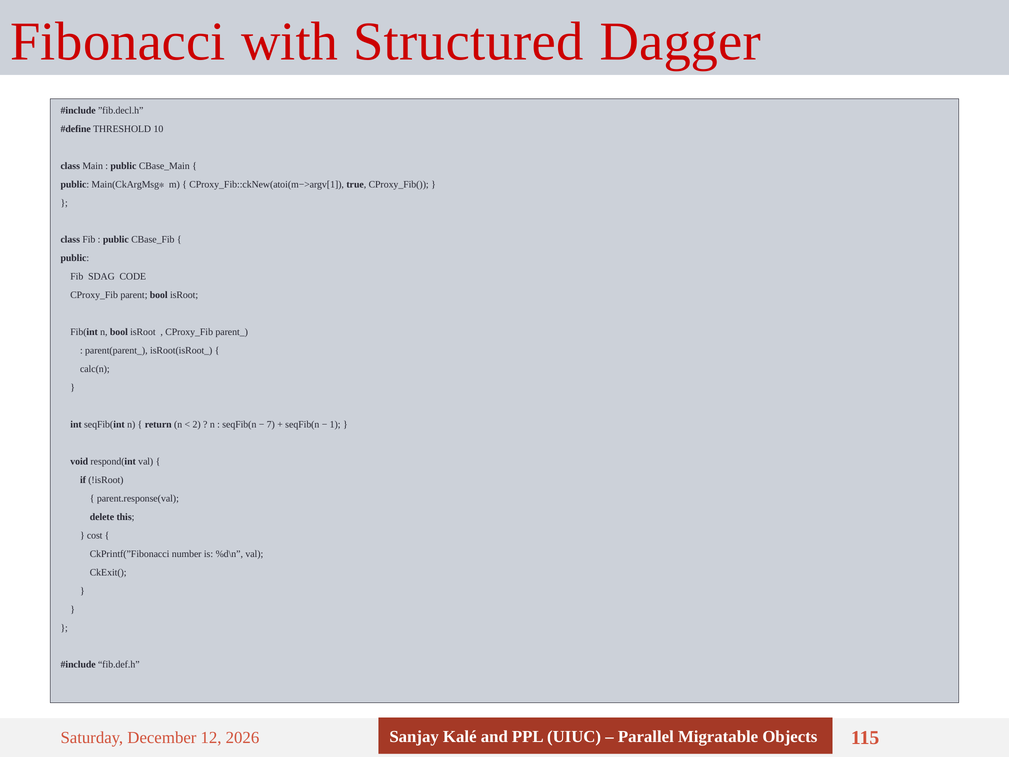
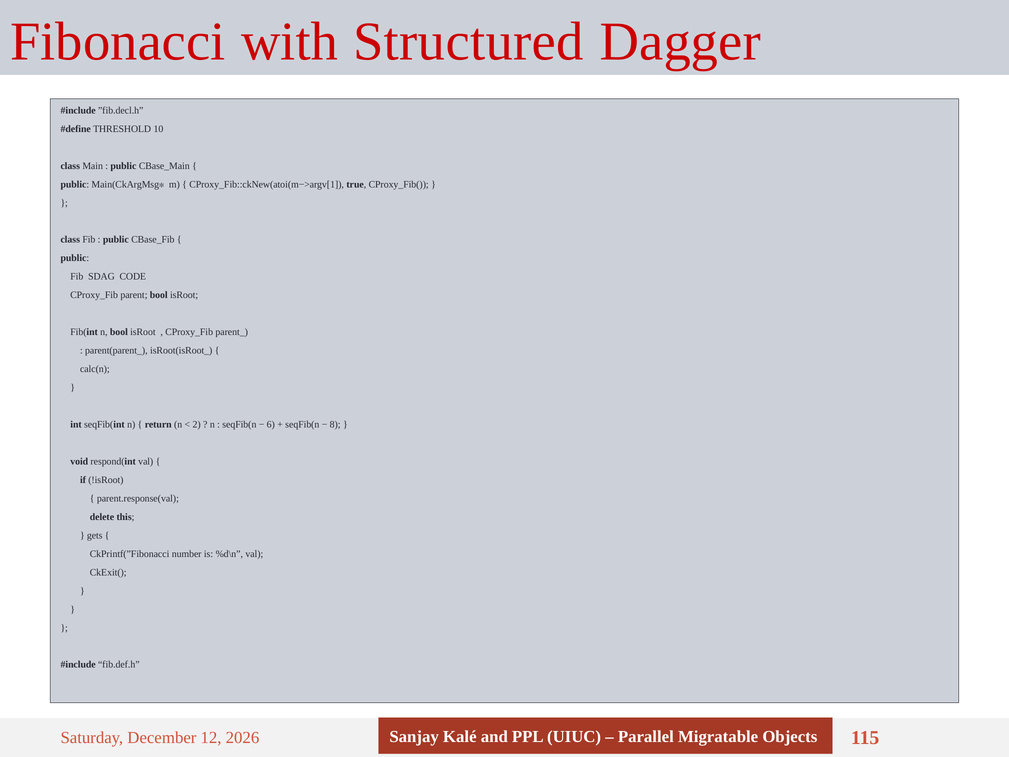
7: 7 -> 6 (271, 424)
1: 1 -> 8 (335, 424)
cost: cost -> gets (95, 535)
